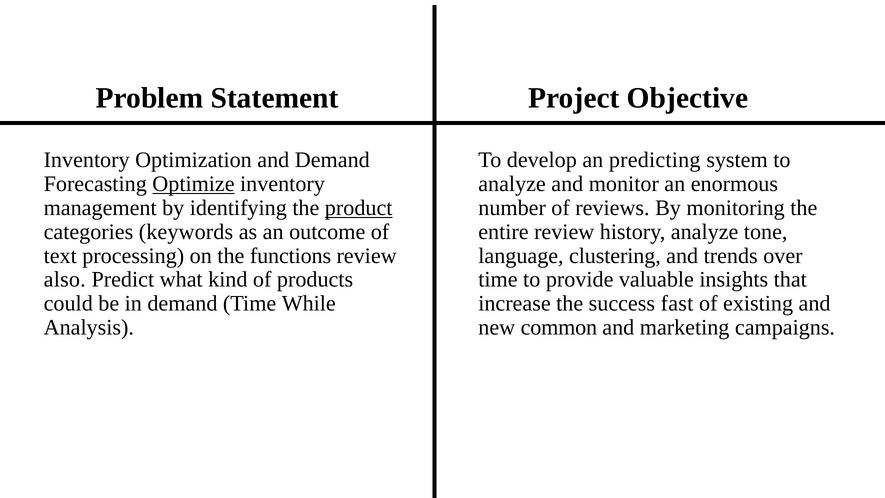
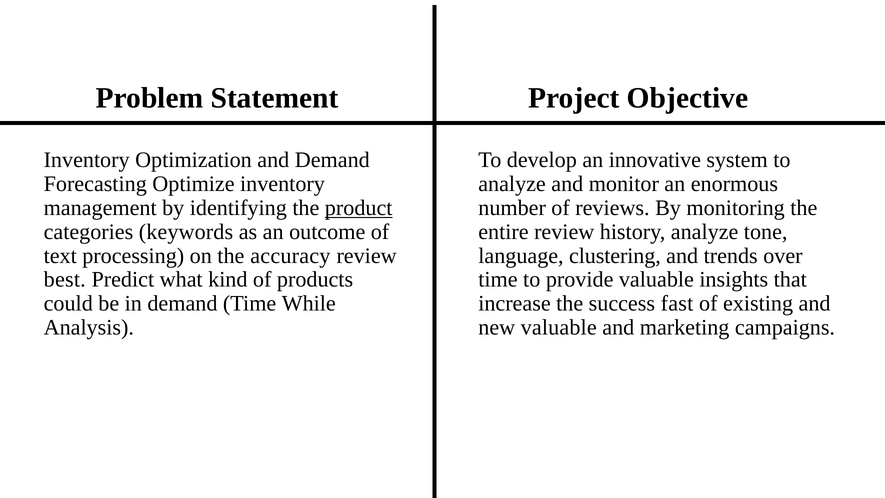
predicting: predicting -> innovative (655, 160)
Optimize underline: present -> none (193, 184)
functions: functions -> accuracy (290, 256)
also: also -> best (65, 279)
new common: common -> valuable (559, 327)
